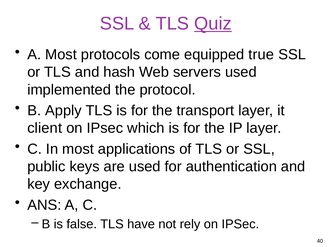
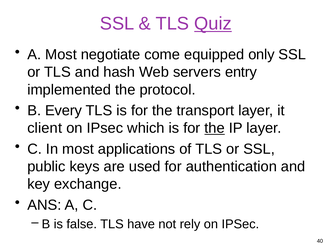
protocols: protocols -> negotiate (111, 54)
true: true -> only (261, 54)
servers used: used -> entry (241, 72)
Apply: Apply -> Every (63, 110)
the underline: none -> present (215, 128)
